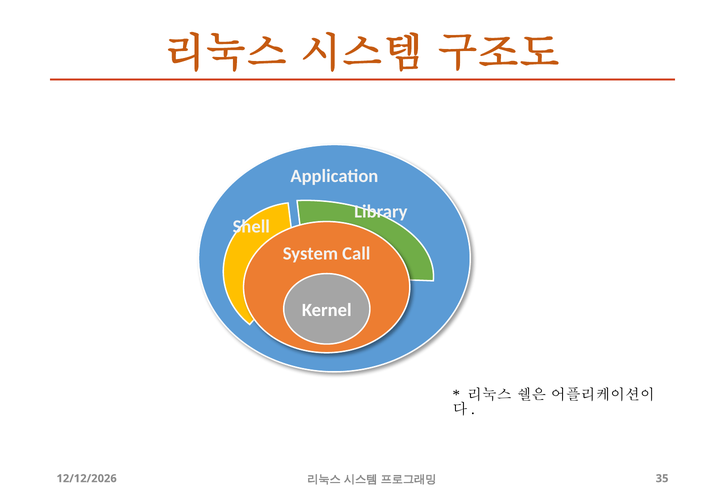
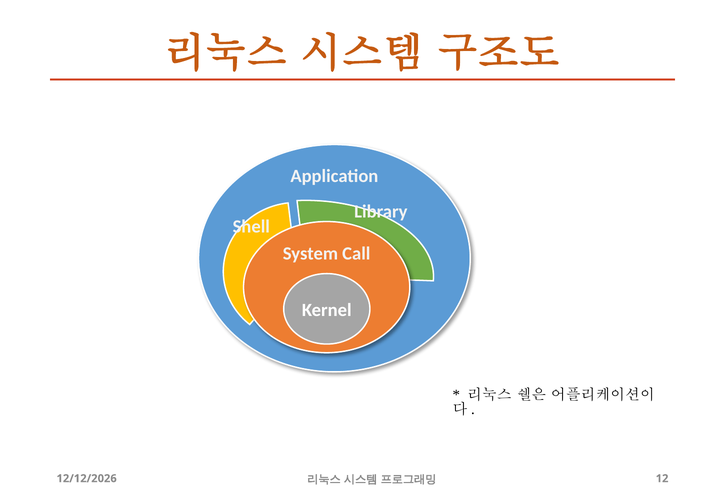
35: 35 -> 12 (662, 478)
